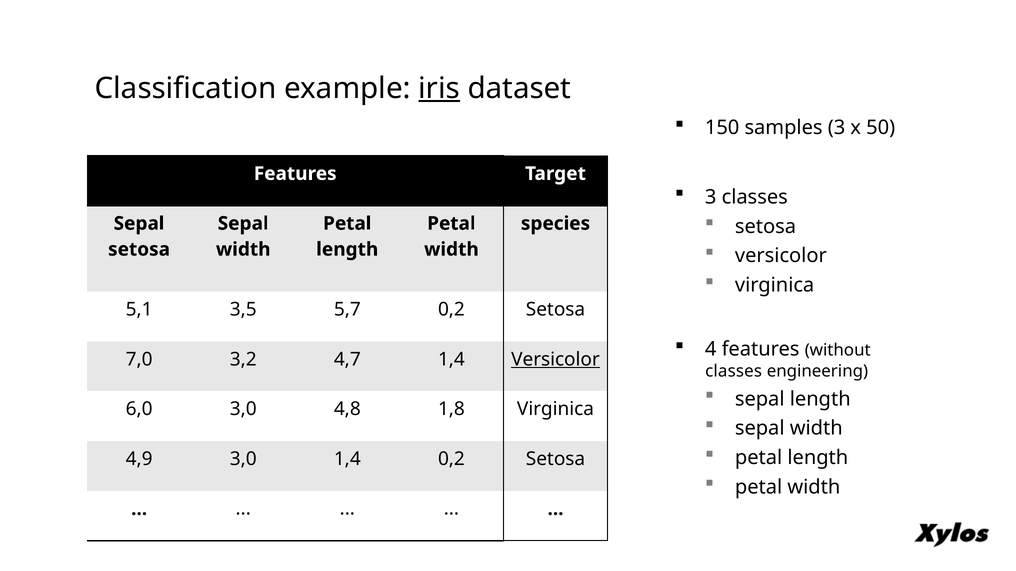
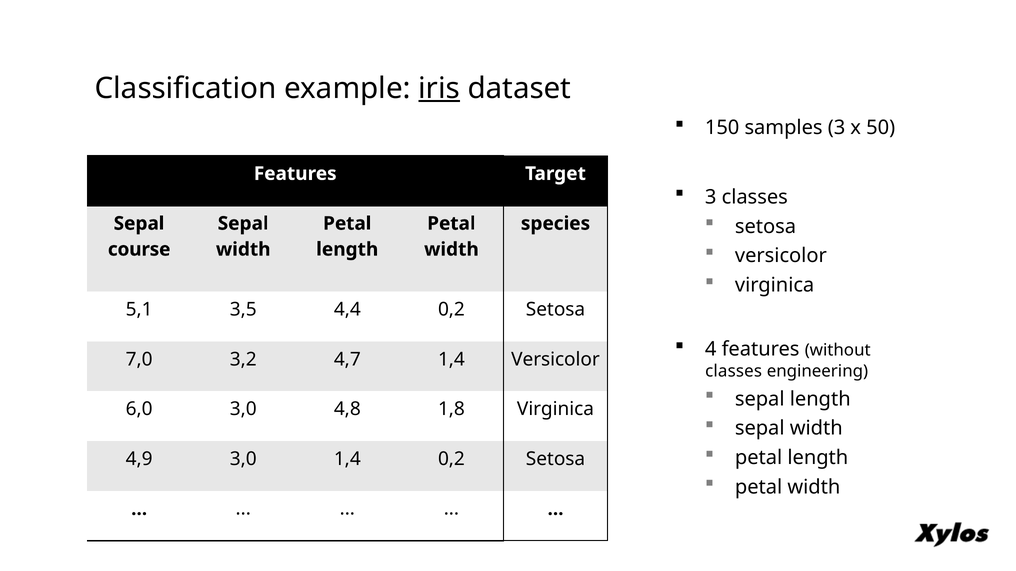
setosa: setosa -> course (139, 250)
5,7: 5,7 -> 4,4 (347, 310)
Versicolor underline: present -> none (556, 360)
